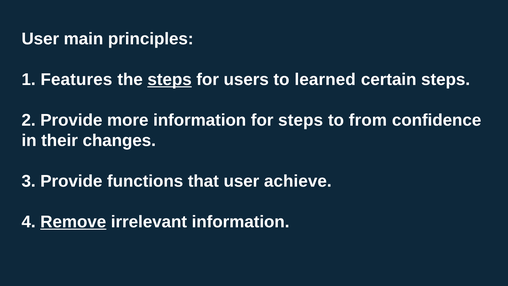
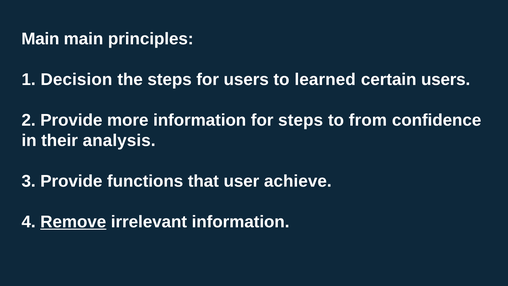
User: User -> Main (40, 39)
Features: Features -> Decision (76, 79)
steps underline: present -> none (170, 79)
certain steps: steps -> users (446, 79)
changes: changes -> analysis (119, 140)
